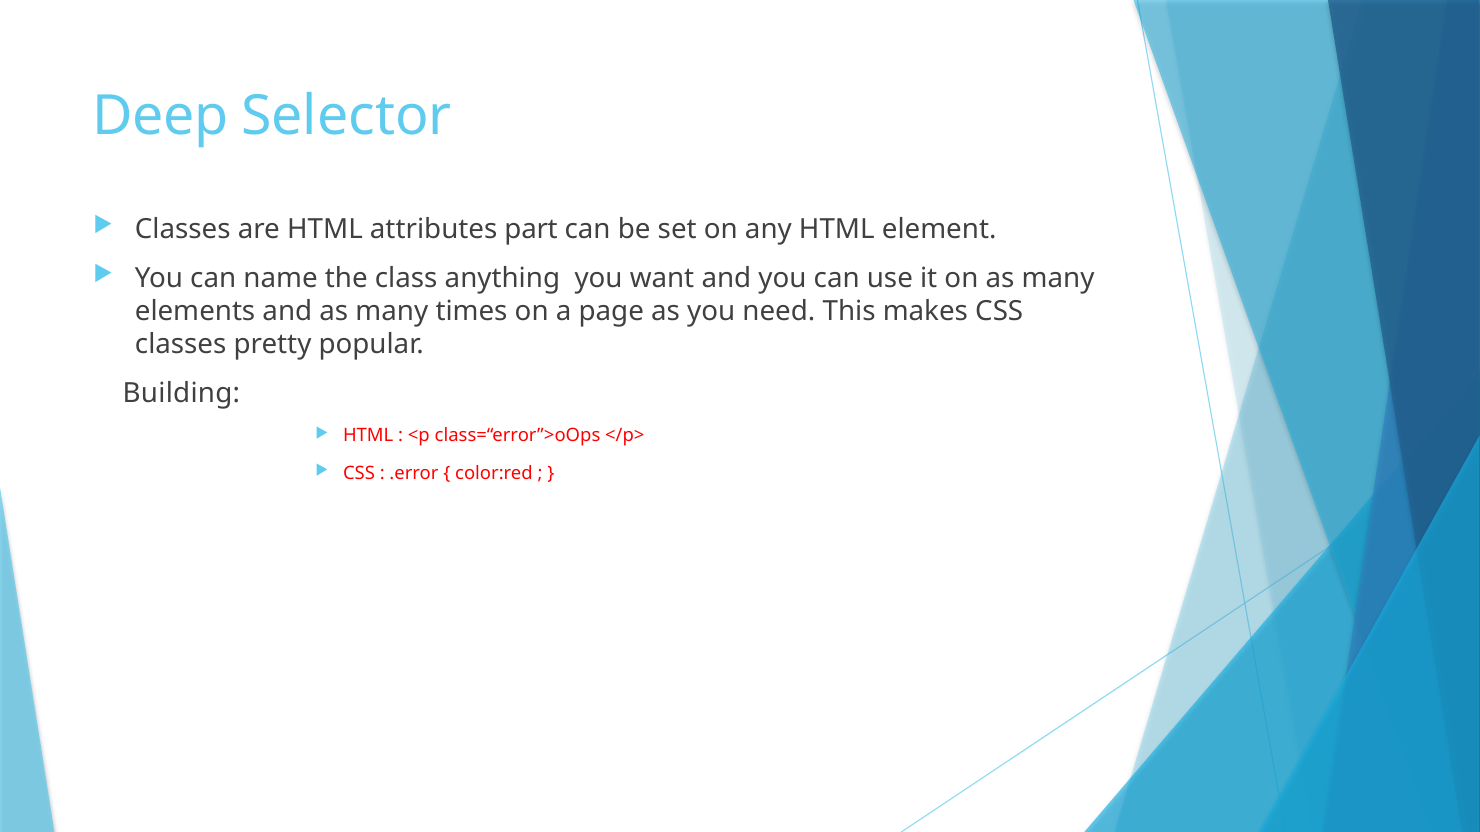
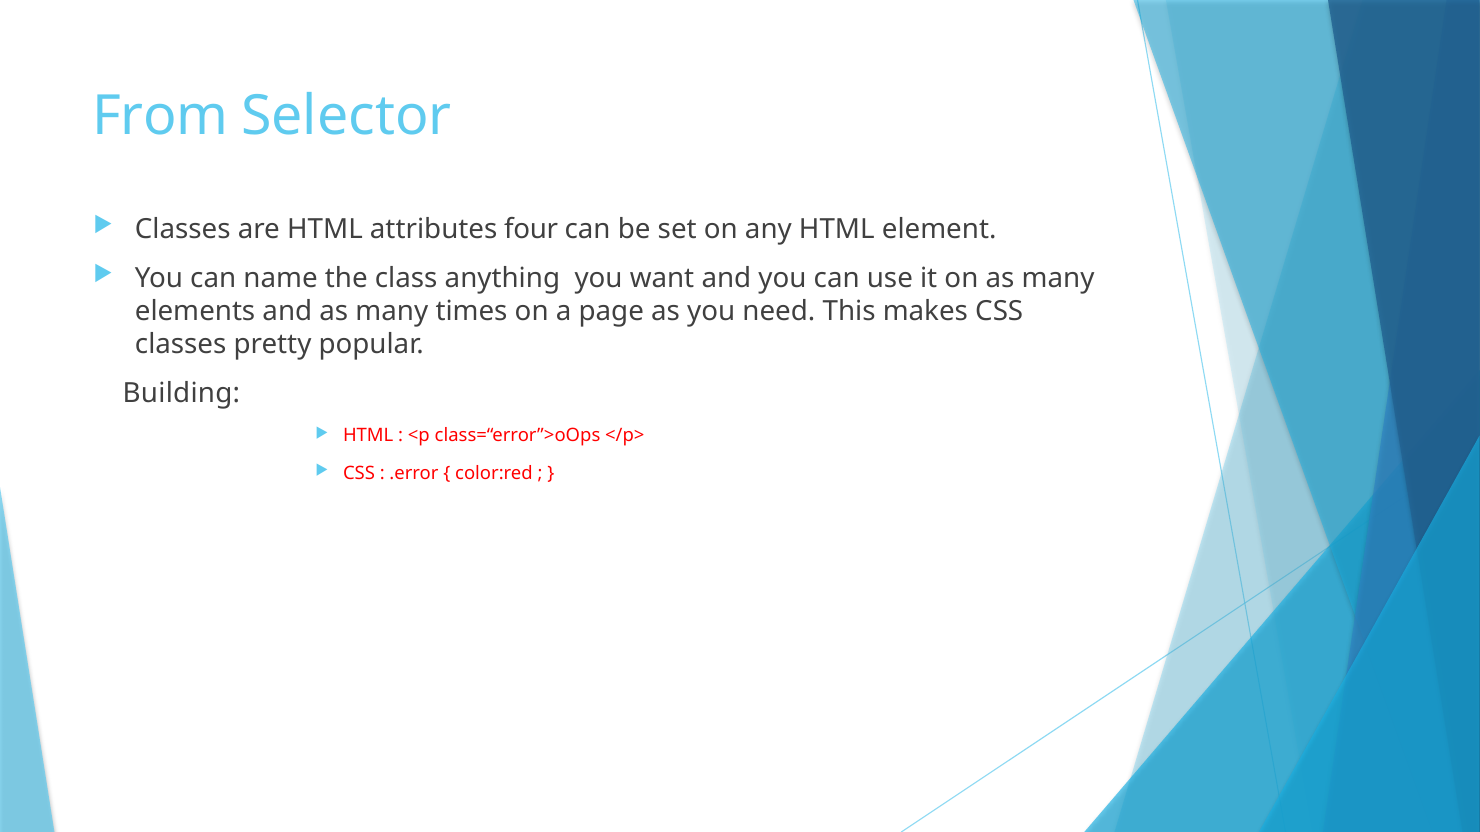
Deep: Deep -> From (160, 117)
part: part -> four (531, 230)
